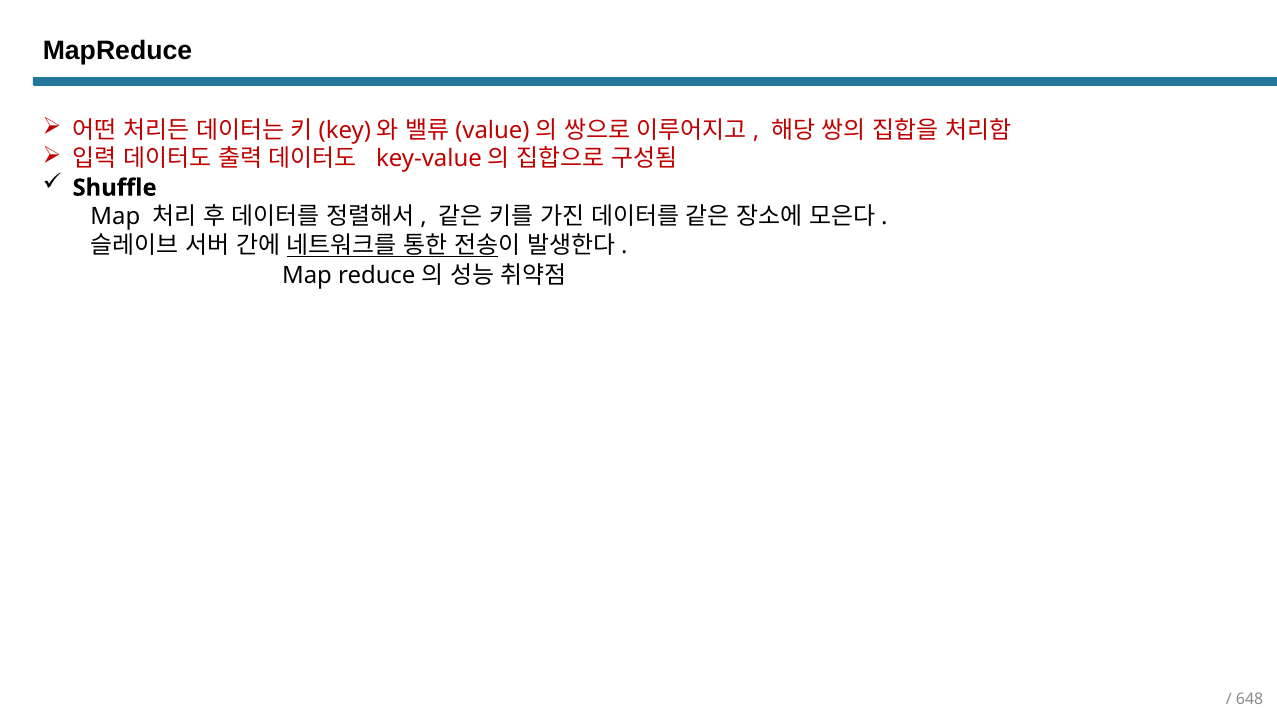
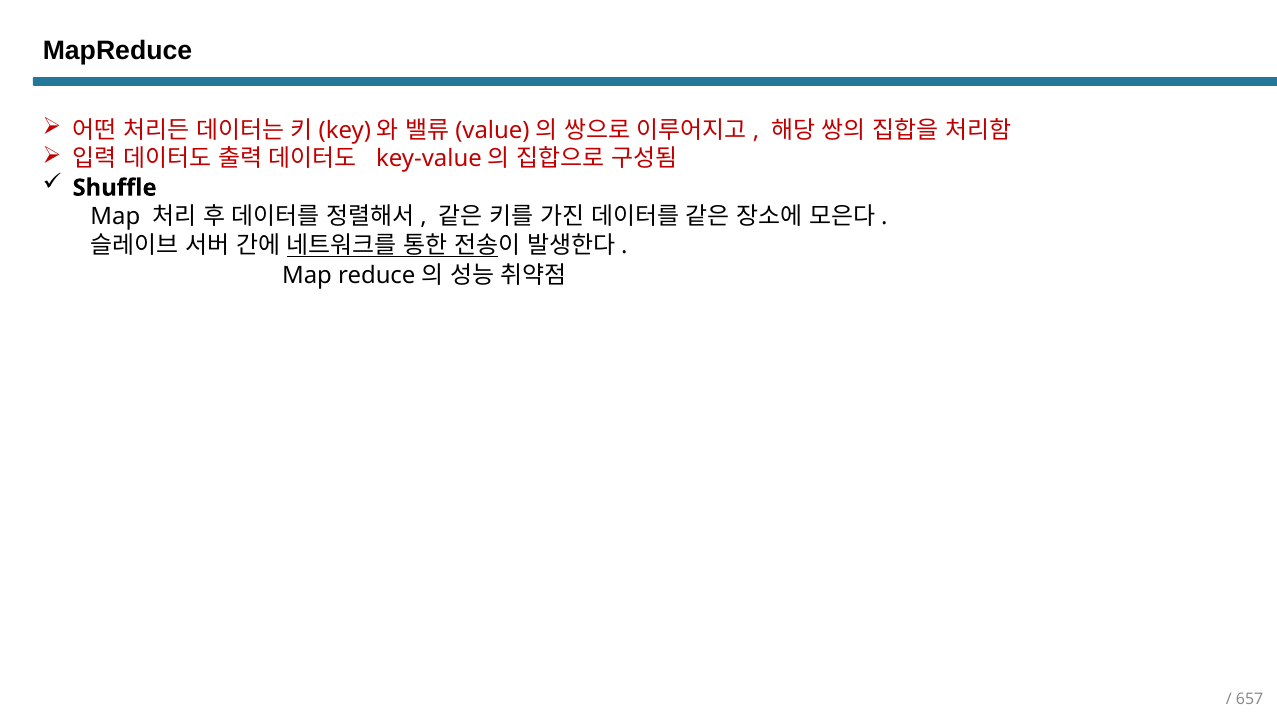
648: 648 -> 657 (1250, 700)
